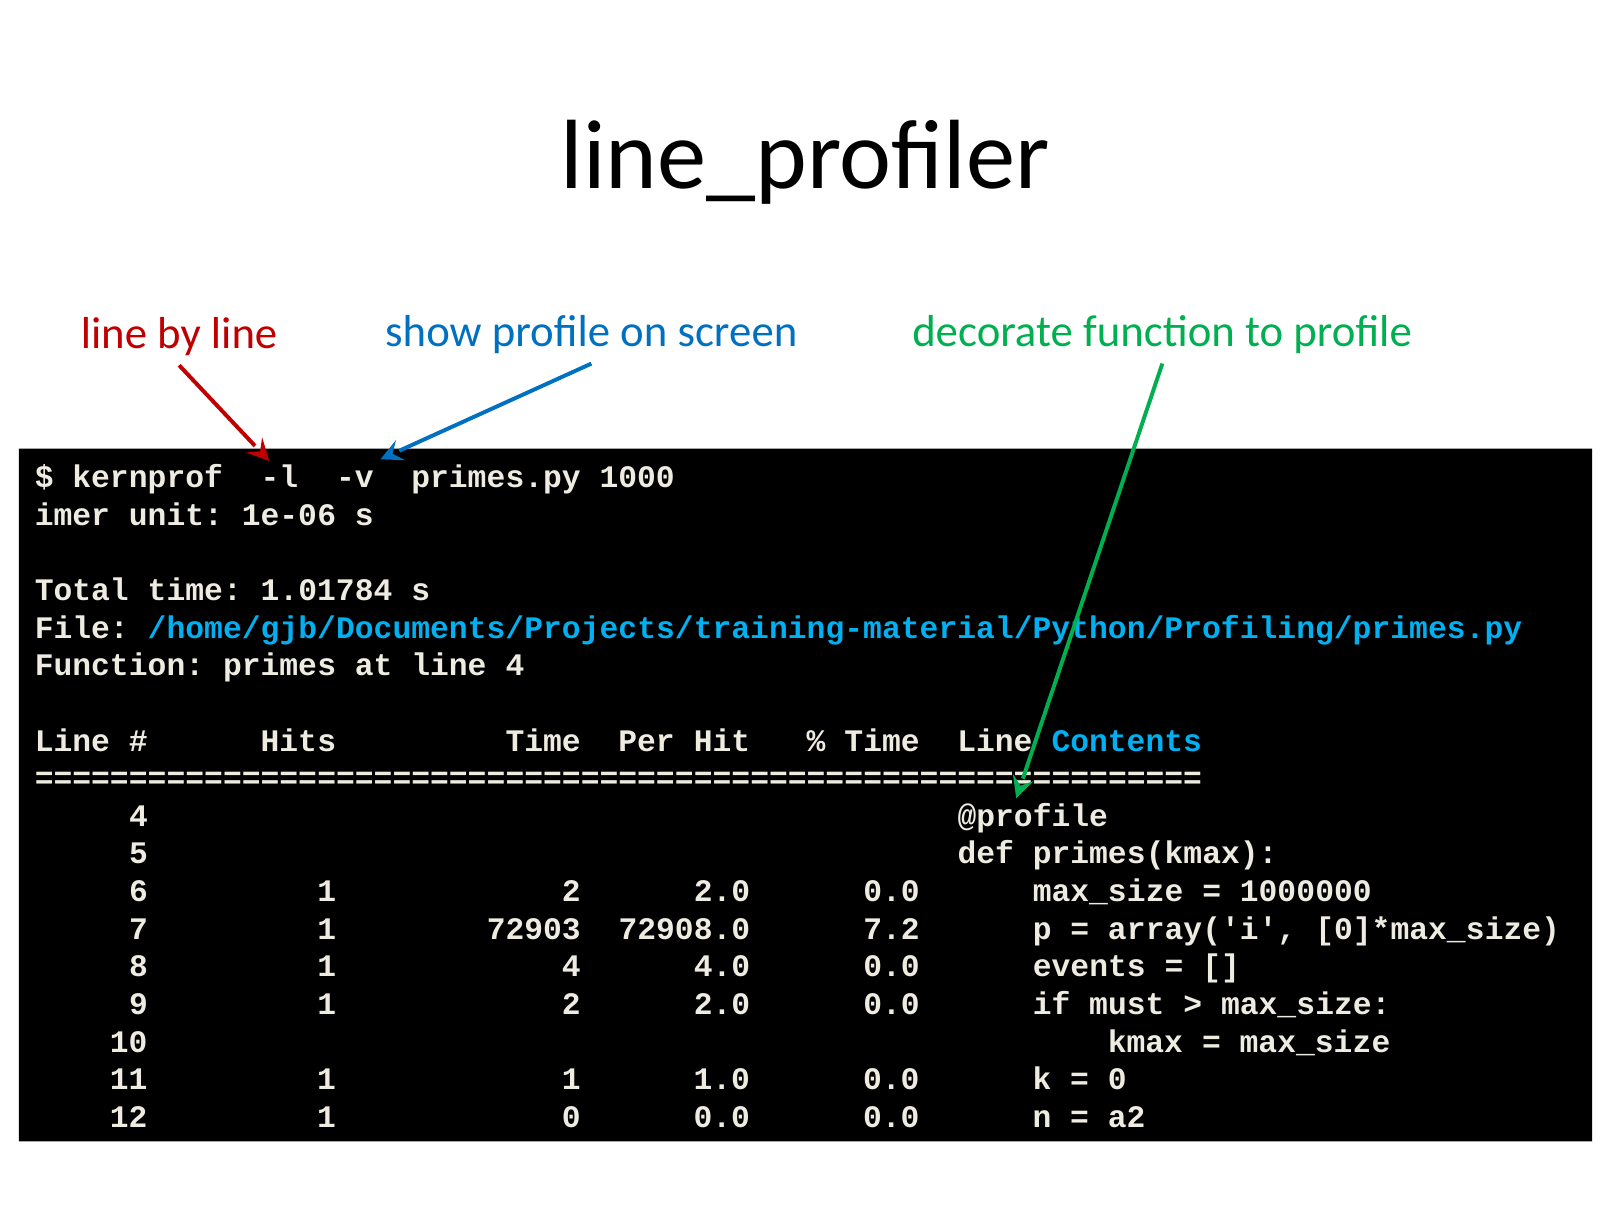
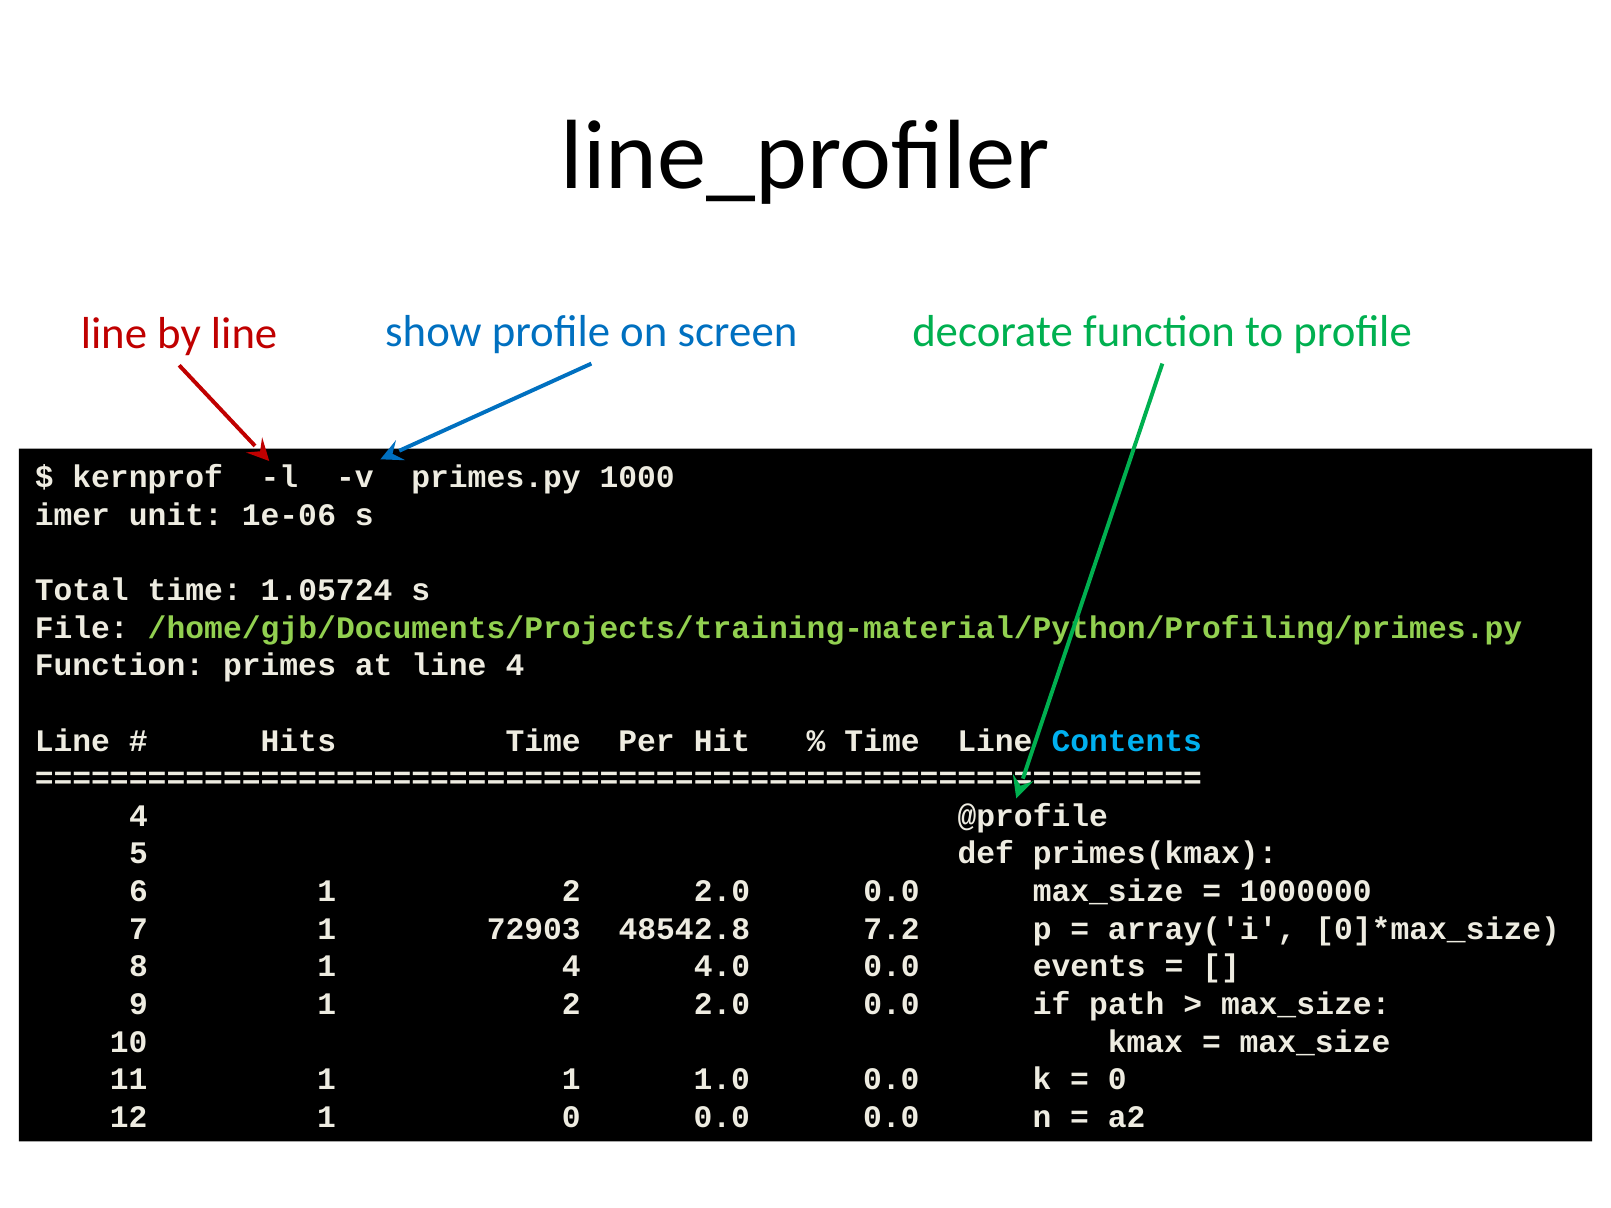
1.01784: 1.01784 -> 1.05724 (327, 591)
/home/gjb/Documents/Projects/training-material/Python/Profiling/primes.py colour: light blue -> light green (835, 628)
72908.0: 72908.0 -> 48542.8 (684, 929)
must: must -> path (1127, 1004)
